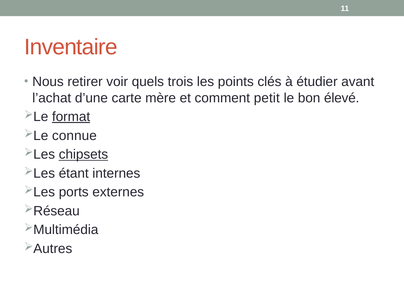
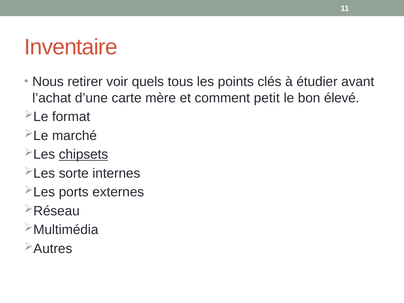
trois: trois -> tous (180, 82)
format underline: present -> none (71, 117)
connue: connue -> marché (74, 136)
étant: étant -> sorte (74, 173)
